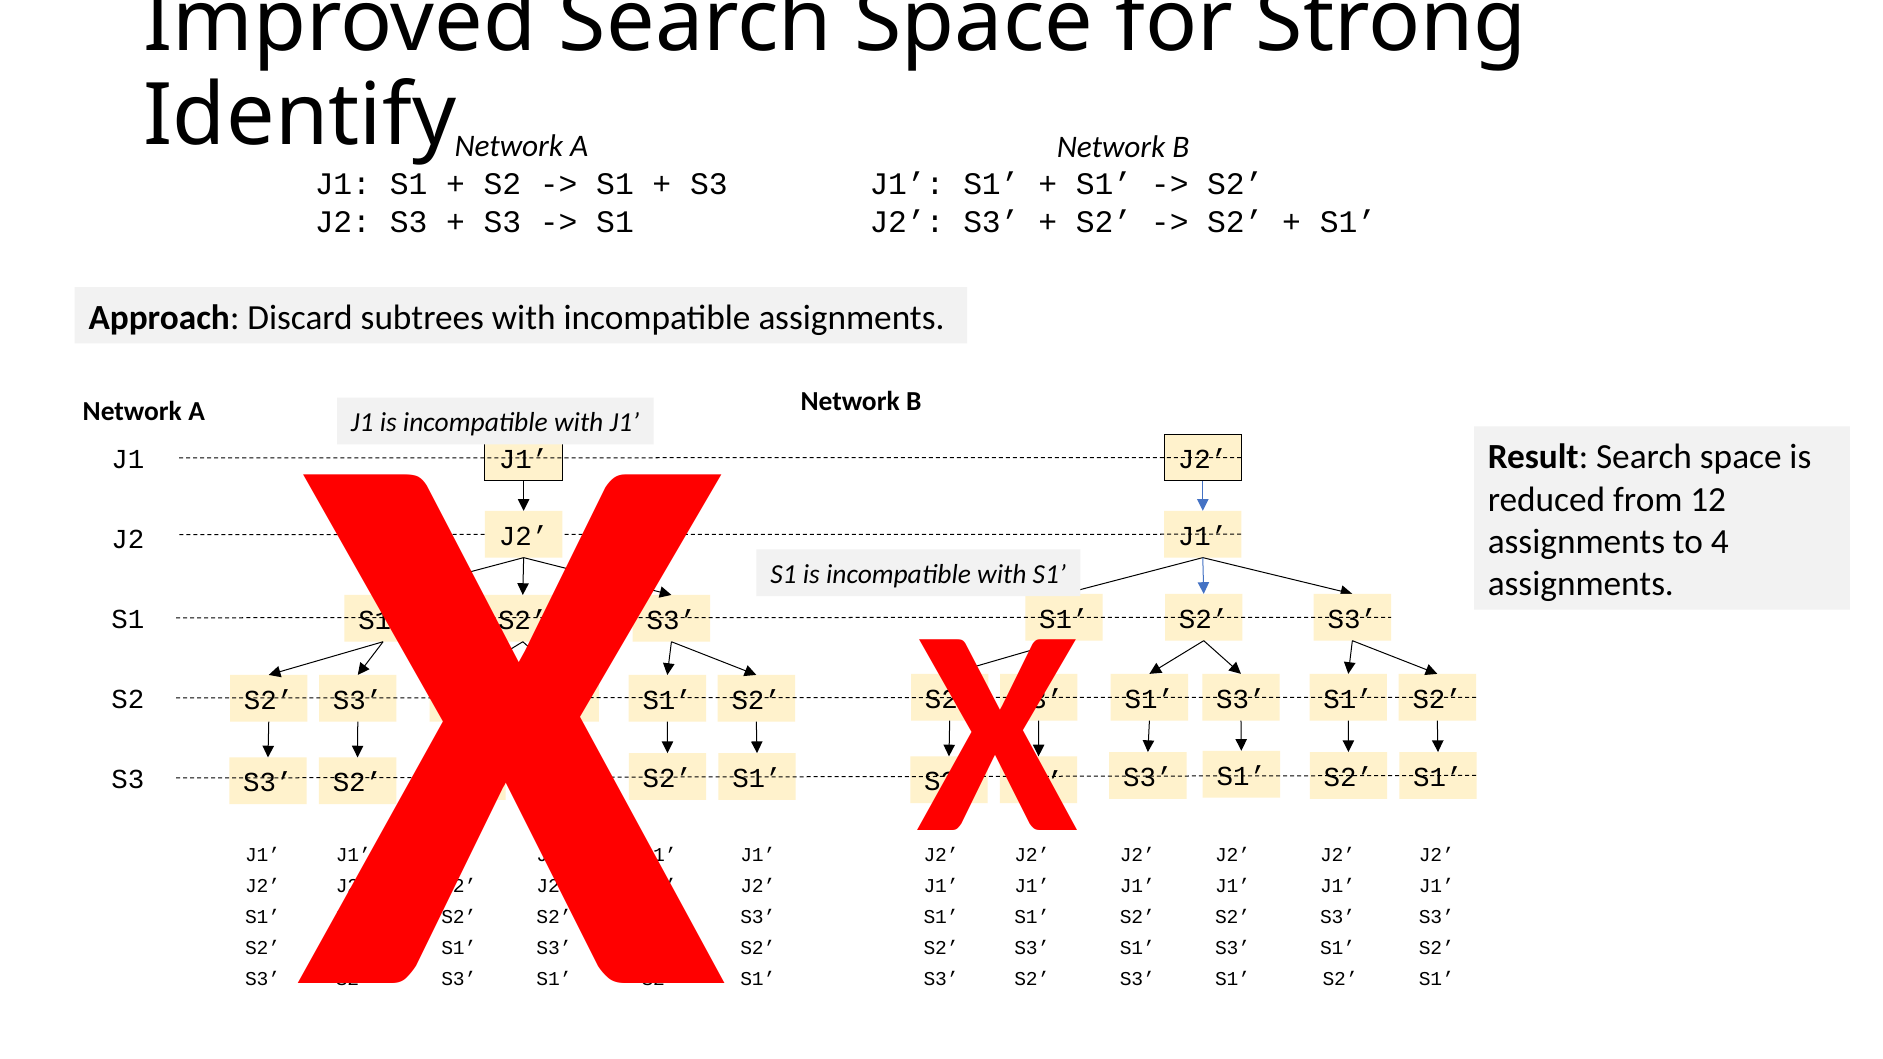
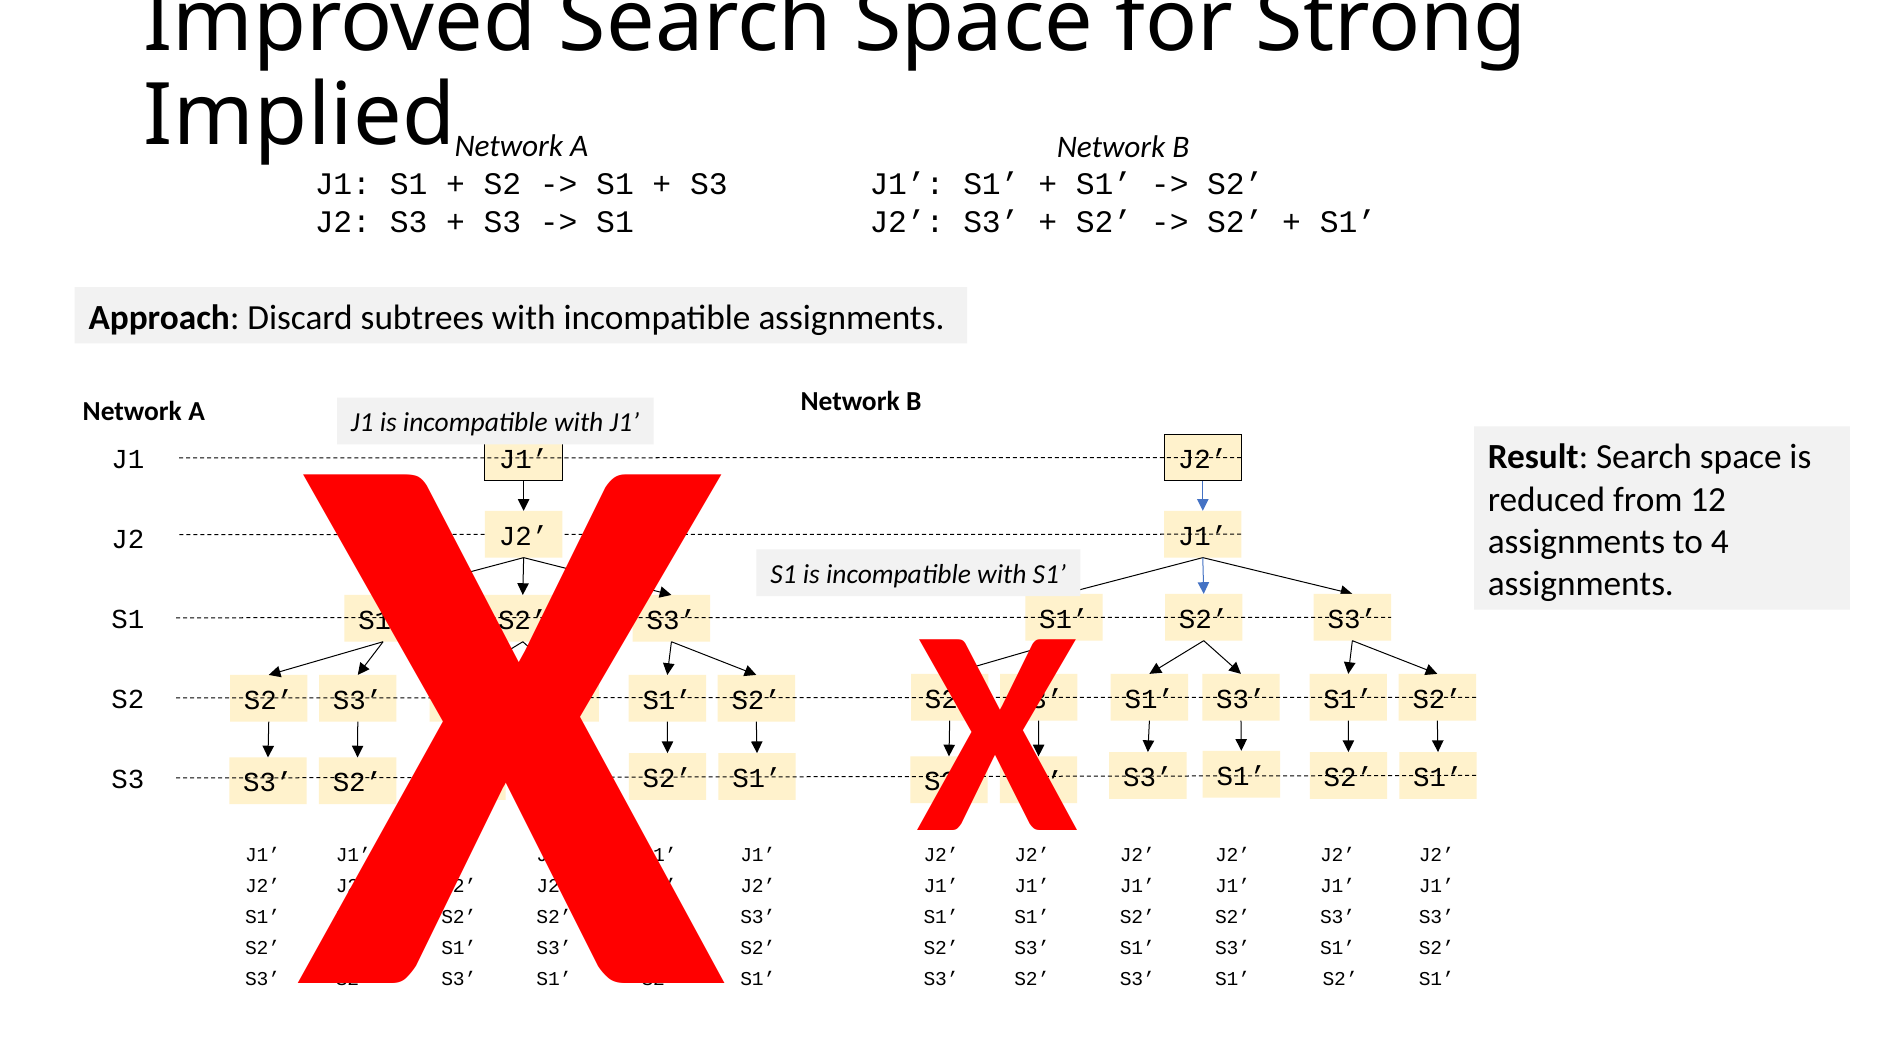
Identify: Identify -> Implied (300, 116)
